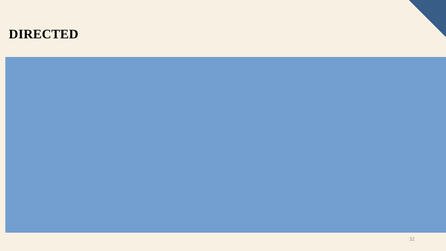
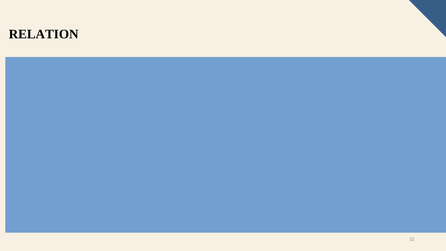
DIRECTED: DIRECTED -> RELATION (44, 34)
